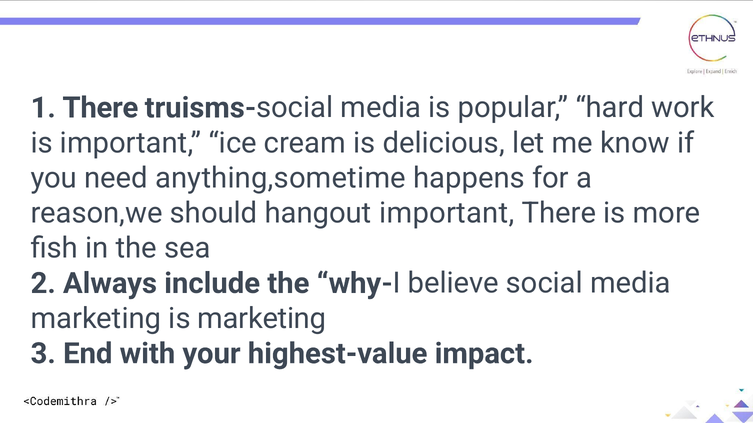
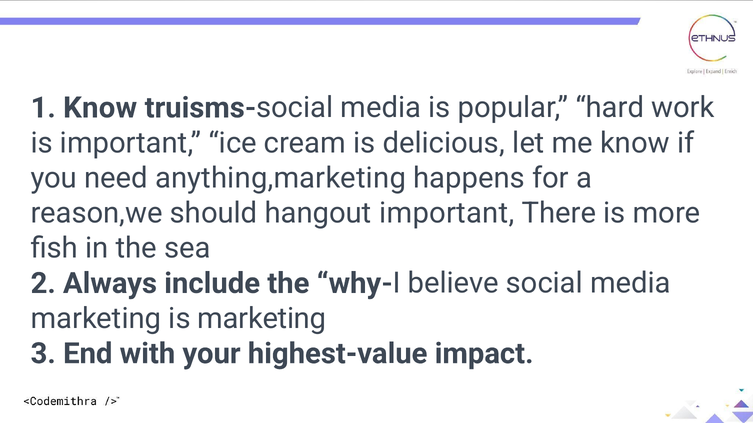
1 There: There -> Know (100, 108)
anything,sometime: anything,sometime -> anything,marketing (280, 178)
